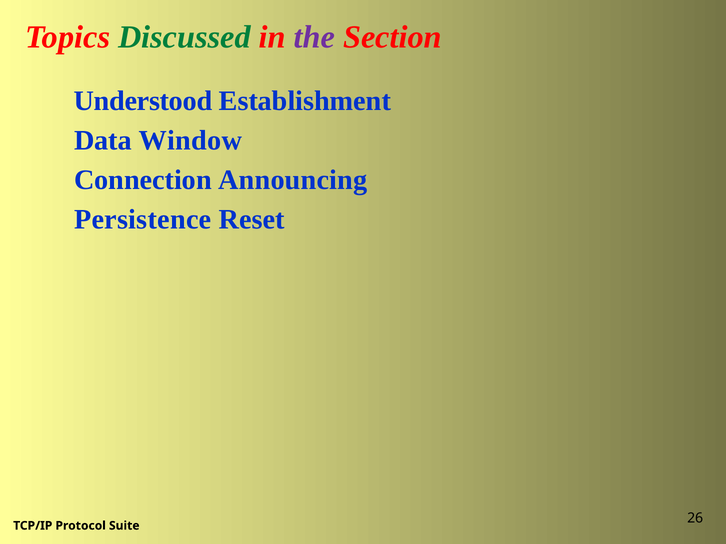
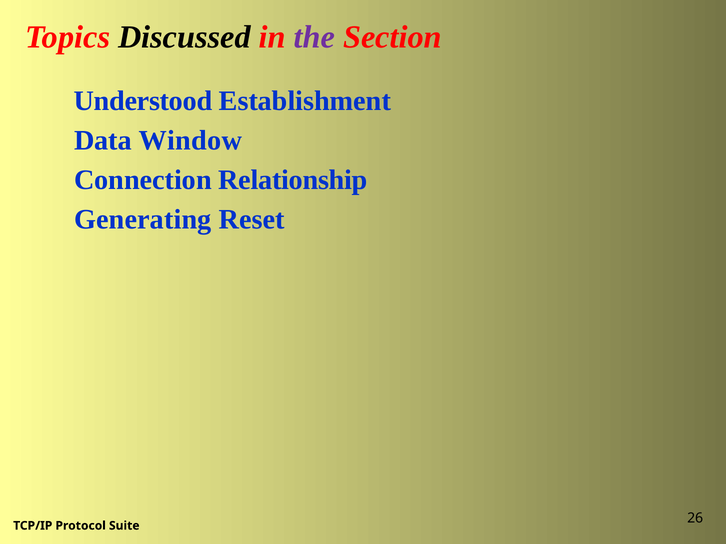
Discussed colour: green -> black (184, 37)
Announcing: Announcing -> Relationship (293, 180)
Persistence: Persistence -> Generating (143, 220)
